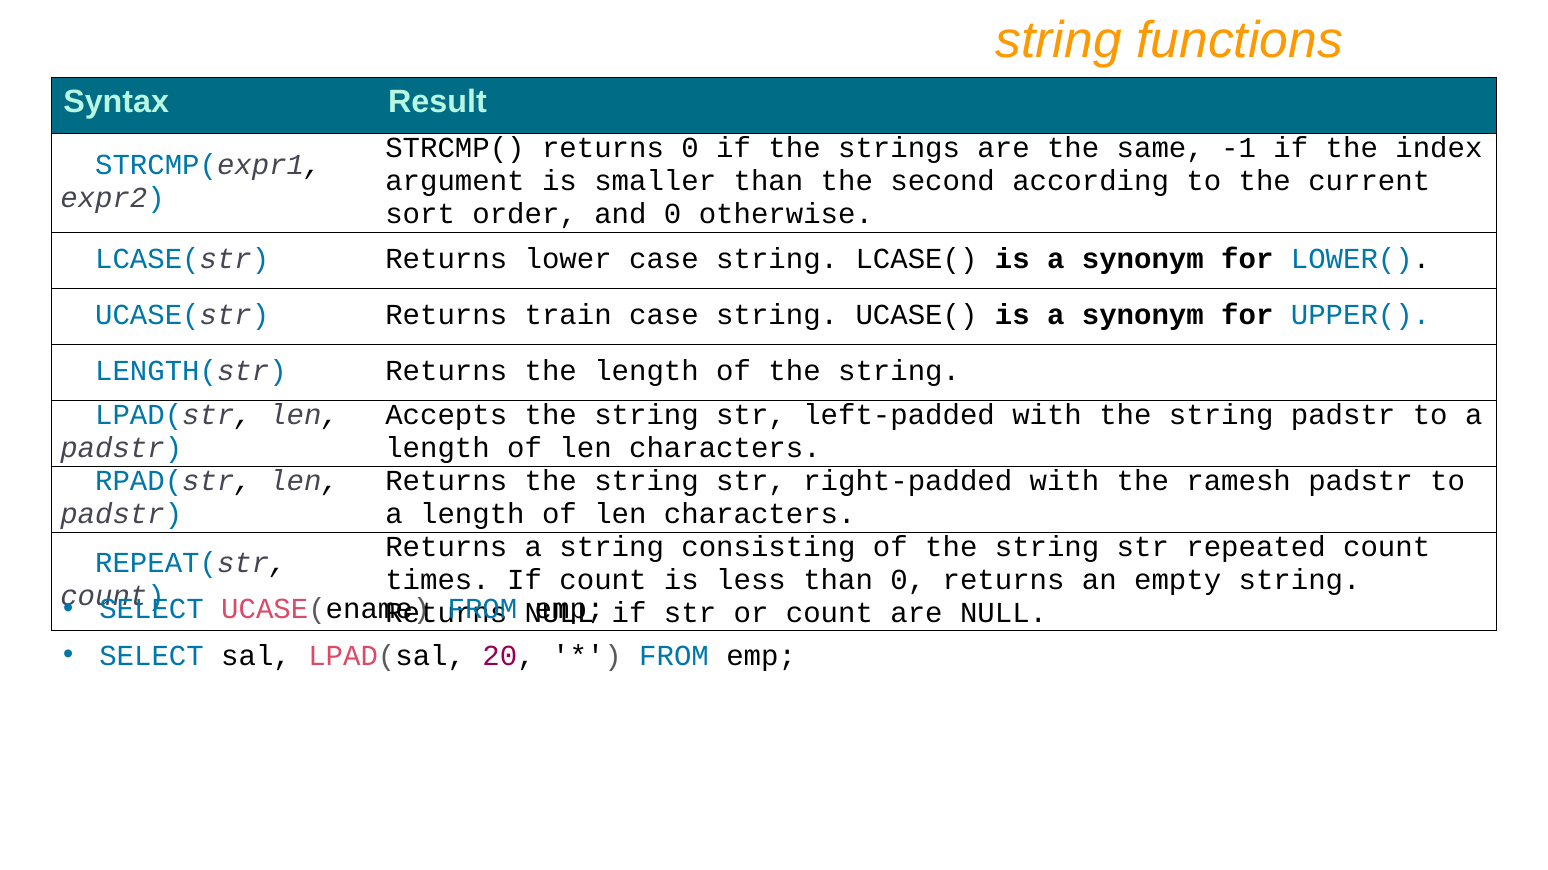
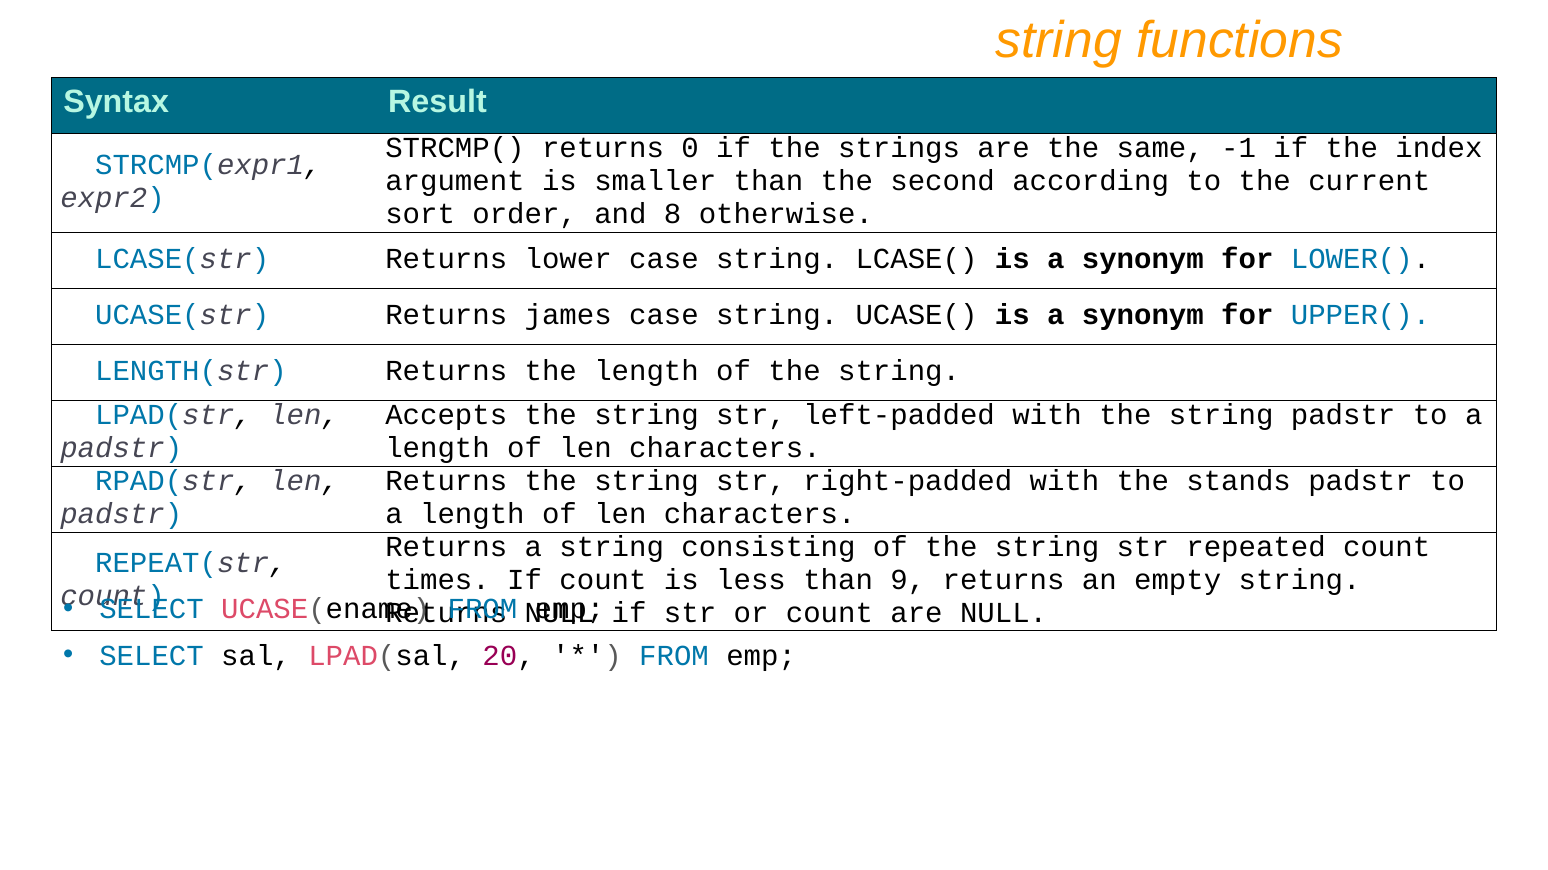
and 0: 0 -> 8 (673, 214)
train: train -> james (568, 315)
ramesh: ramesh -> stands (1239, 481)
than 0: 0 -> 9 (908, 580)
